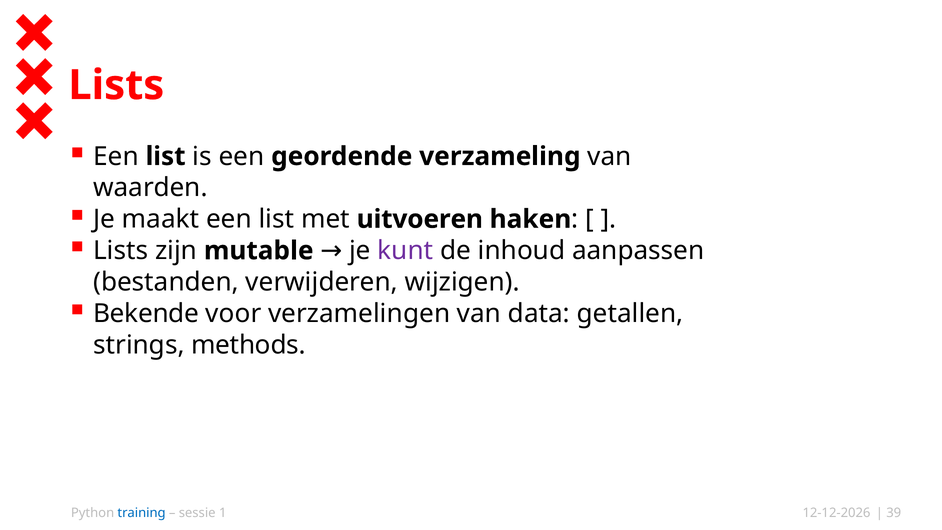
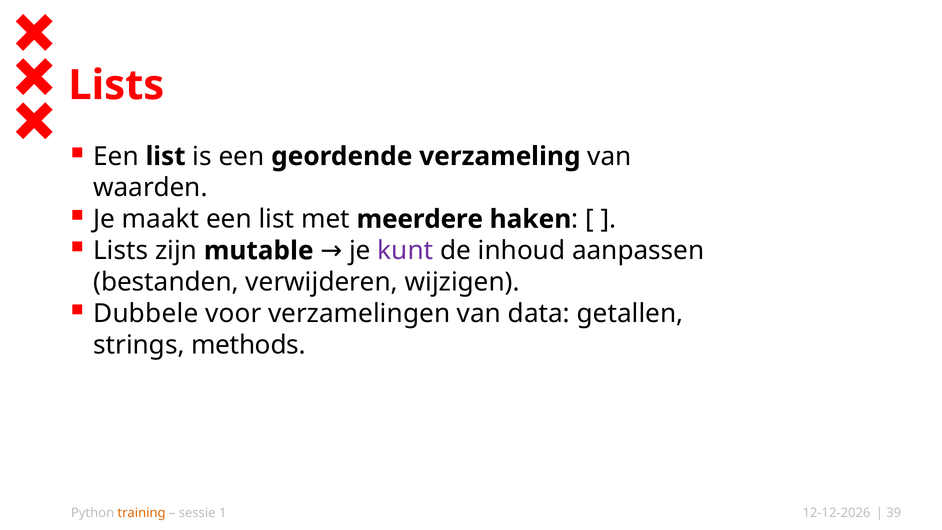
uitvoeren: uitvoeren -> meerdere (420, 219)
Bekende: Bekende -> Dubbele (146, 313)
training colour: blue -> orange (142, 513)
